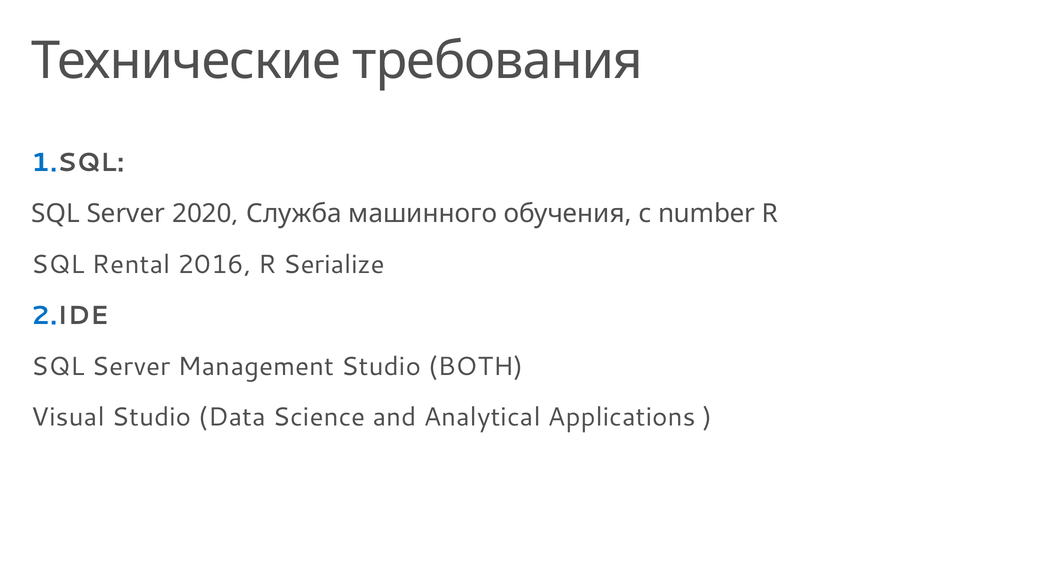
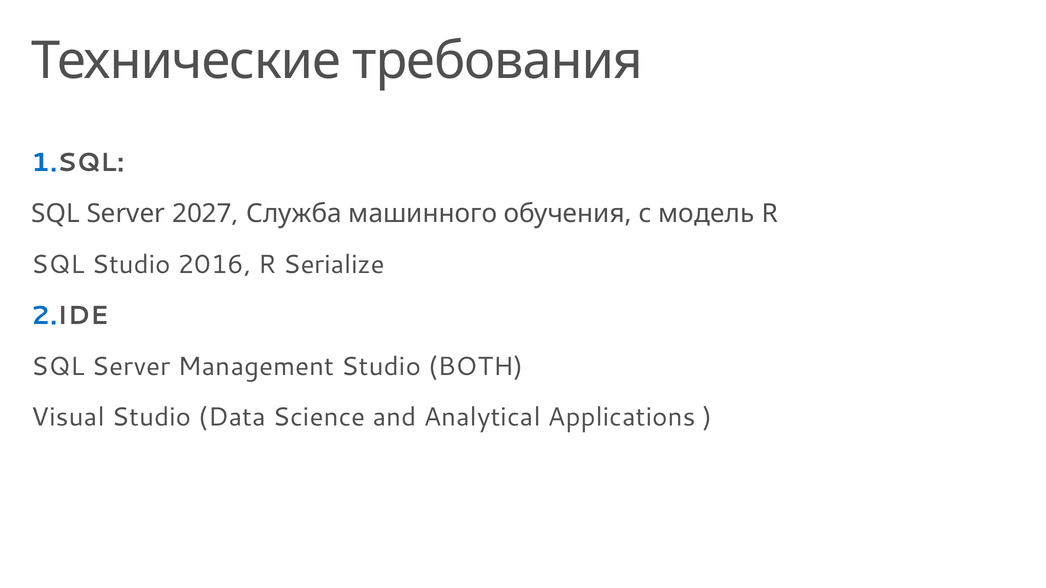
2020: 2020 -> 2027 (202, 214)
number: number -> модель (706, 214)
SQL Rental: Rental -> Studio (131, 265)
